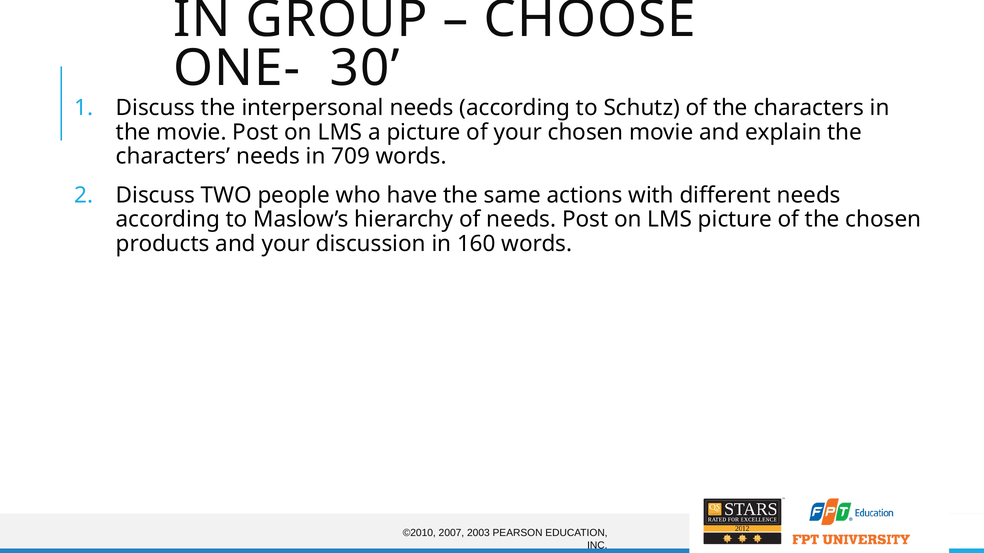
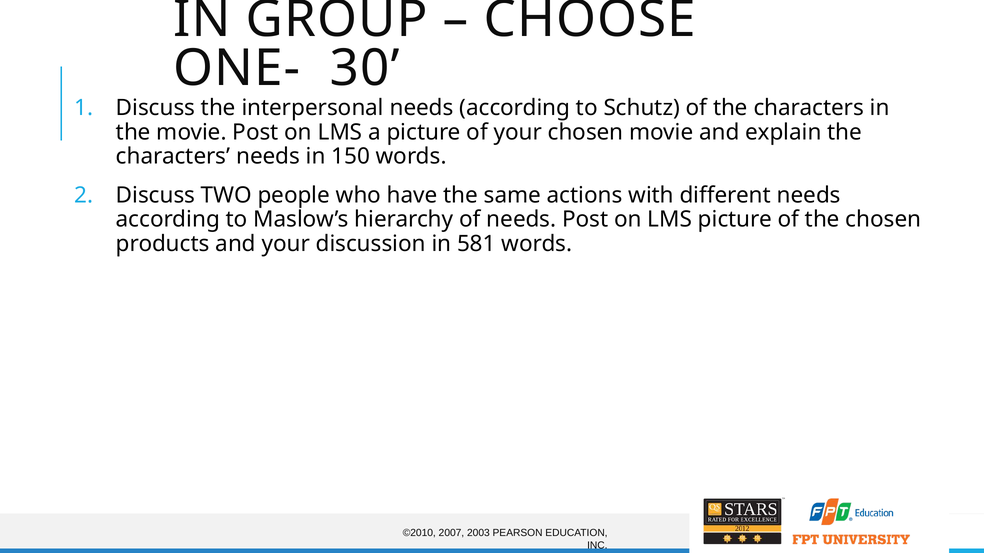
709: 709 -> 150 (351, 157)
160: 160 -> 581 (476, 244)
